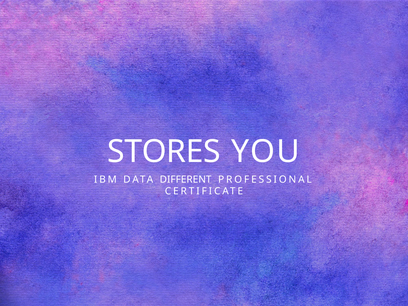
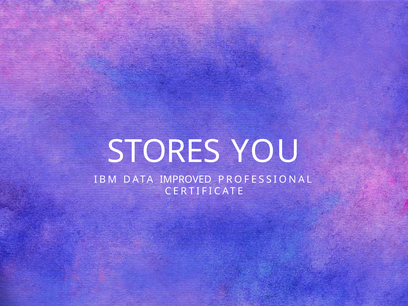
DIFFERENT: DIFFERENT -> IMPROVED (186, 179)
